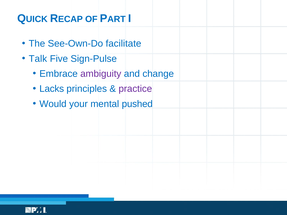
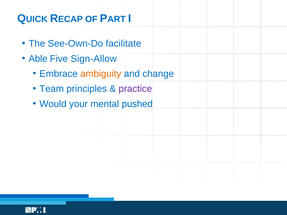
Talk: Talk -> Able (38, 59)
Sign-Pulse: Sign-Pulse -> Sign-Allow (94, 59)
ambiguity colour: purple -> orange (101, 74)
Lacks: Lacks -> Team (52, 89)
